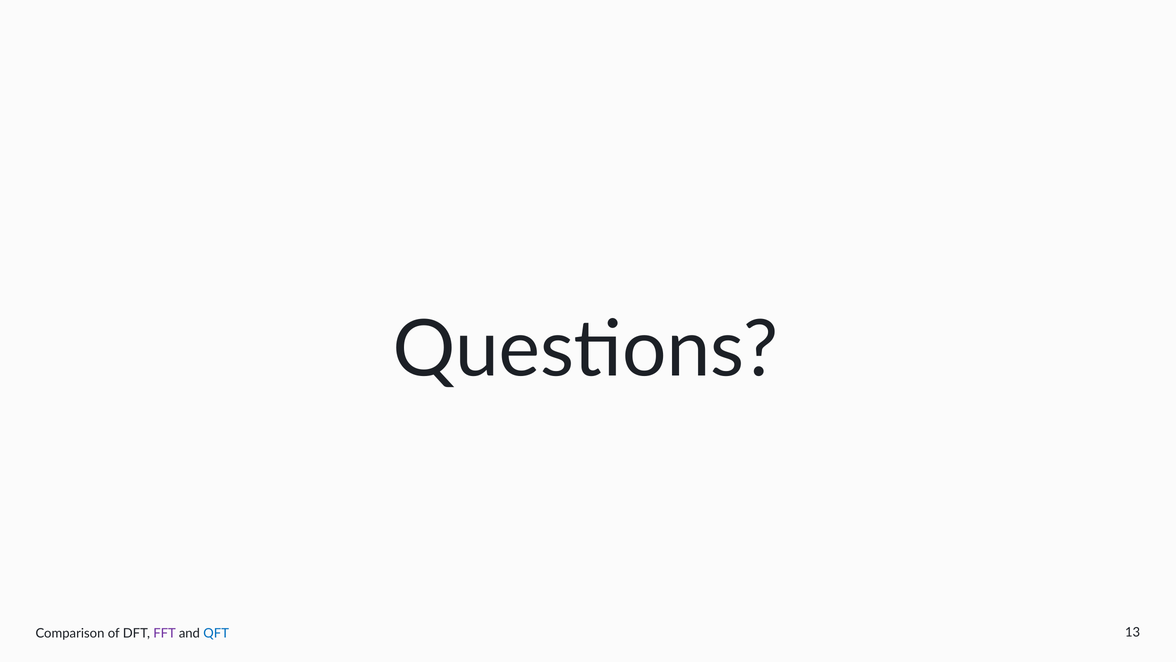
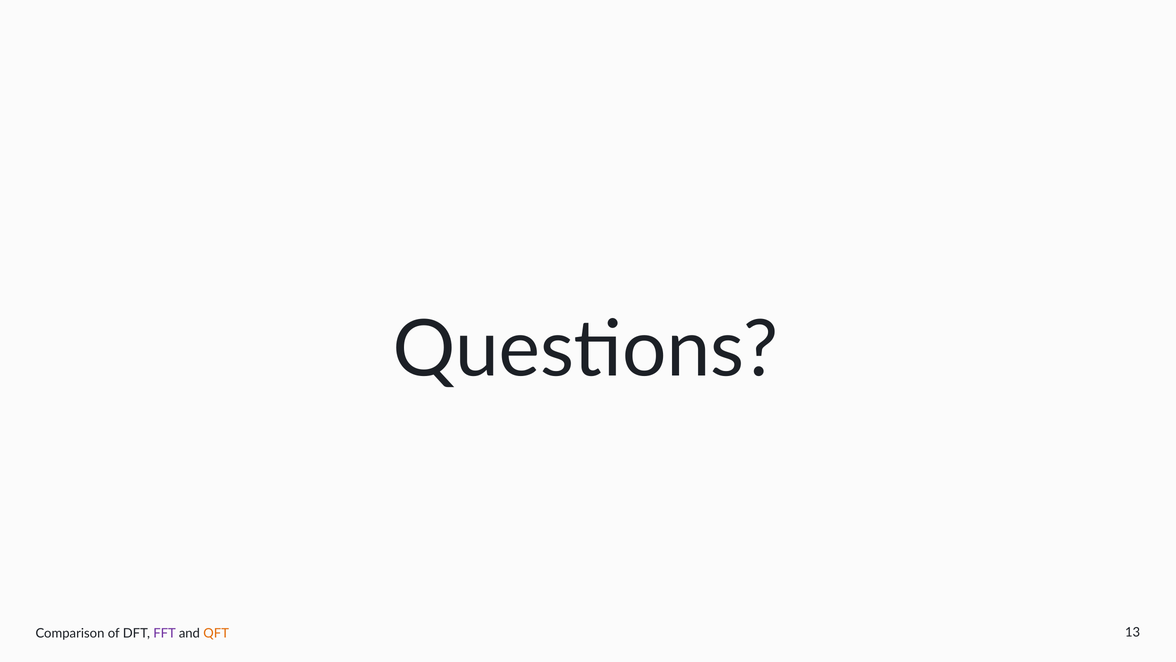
QFT colour: blue -> orange (216, 633)
